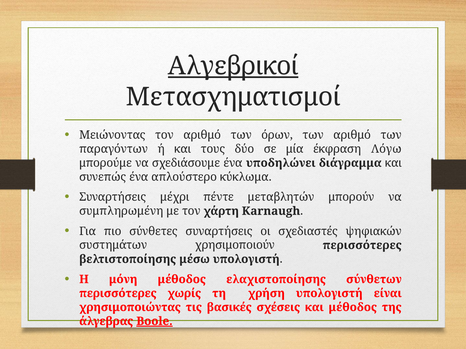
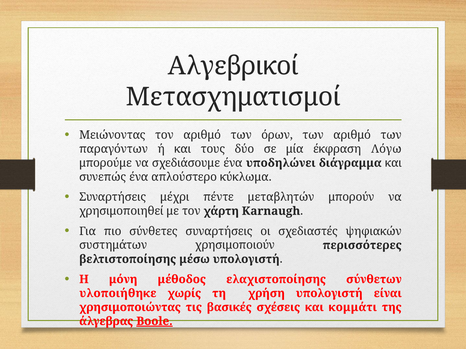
Αλγεβρικοί underline: present -> none (233, 66)
συμπληρωμένη: συμπληρωμένη -> χρησιμοποιηθεί (121, 211)
περισσότερες: περισσότερες -> υλοποιήθηκε (118, 294)
και μέθοδος: μέθοδος -> κομμάτι (353, 308)
